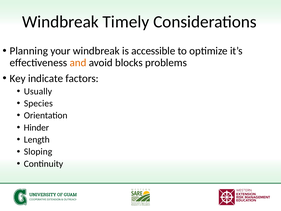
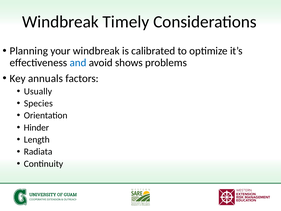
accessible: accessible -> calibrated (153, 51)
and colour: orange -> blue (78, 63)
blocks: blocks -> shows (129, 63)
indicate: indicate -> annuals (46, 78)
Sloping: Sloping -> Radiata (38, 152)
